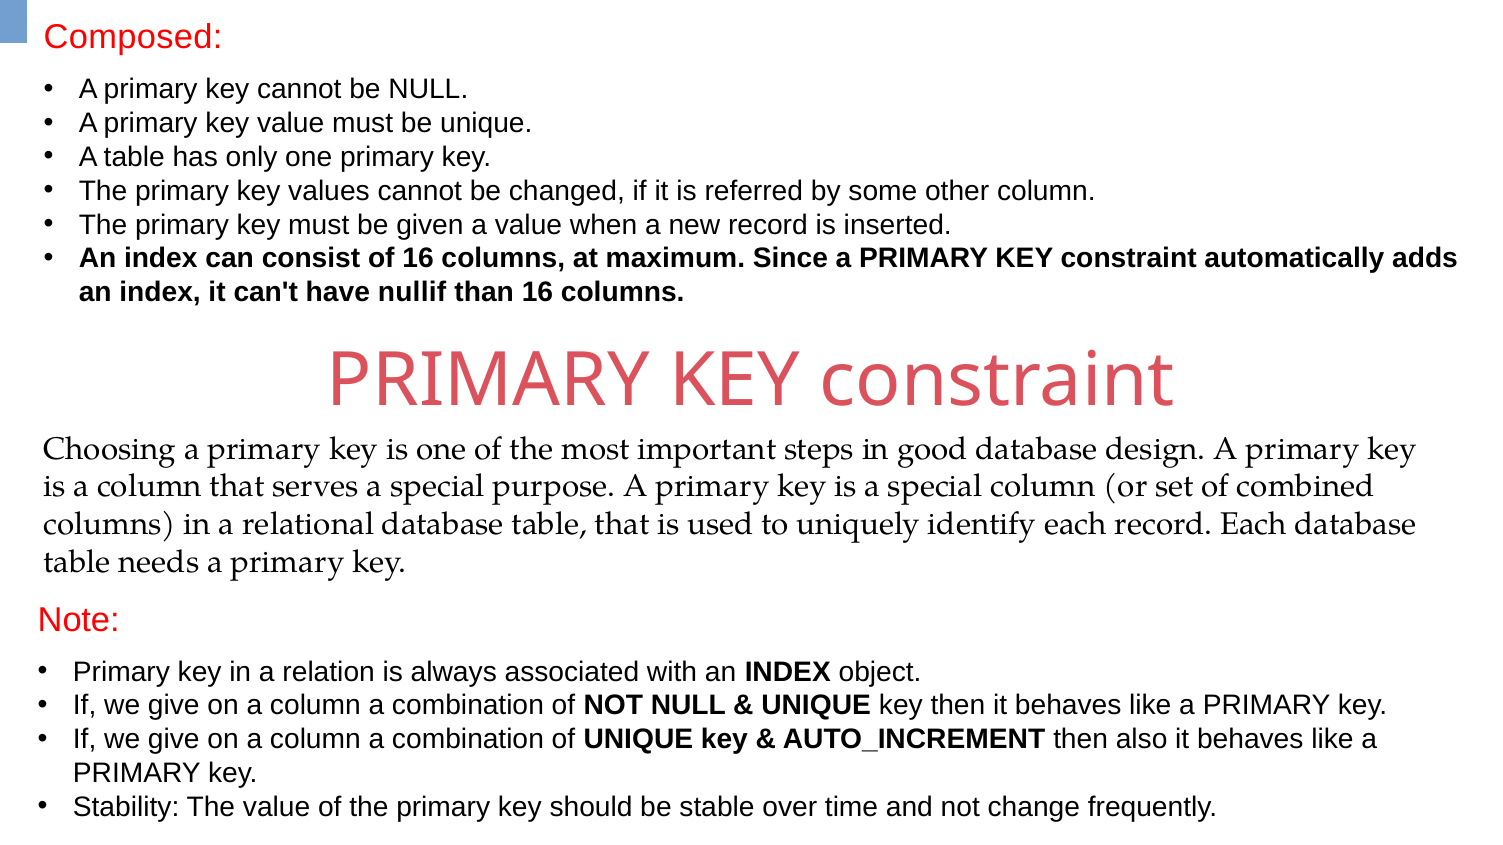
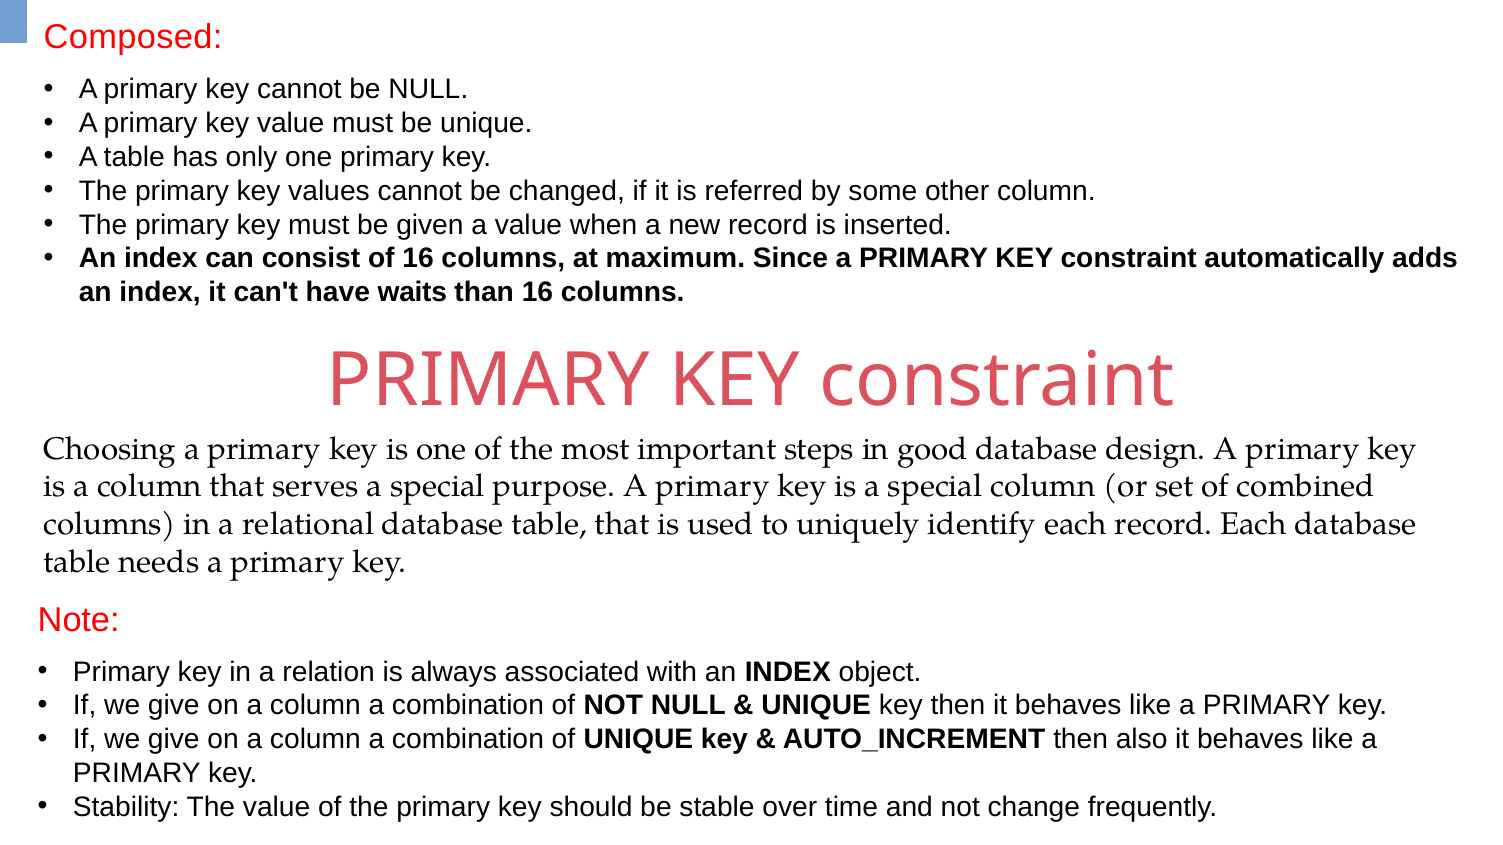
nullif: nullif -> waits (412, 293)
